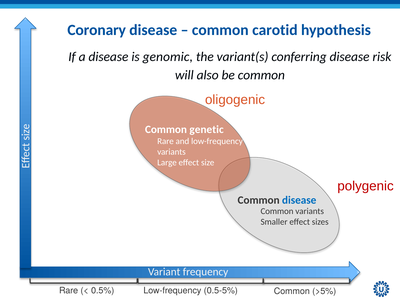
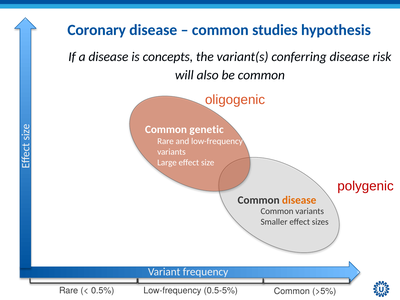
carotid: carotid -> studies (275, 30)
genomic: genomic -> concepts (168, 57)
disease colour: blue -> orange (299, 200)
